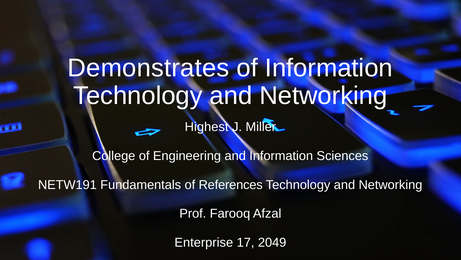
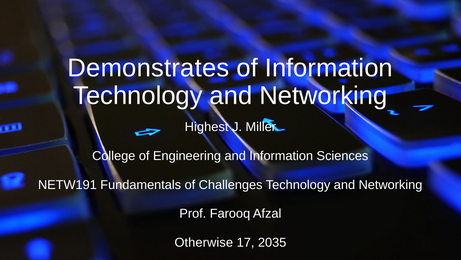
References: References -> Challenges (231, 184)
Enterprise: Enterprise -> Otherwise (204, 242)
2049: 2049 -> 2035 (272, 242)
